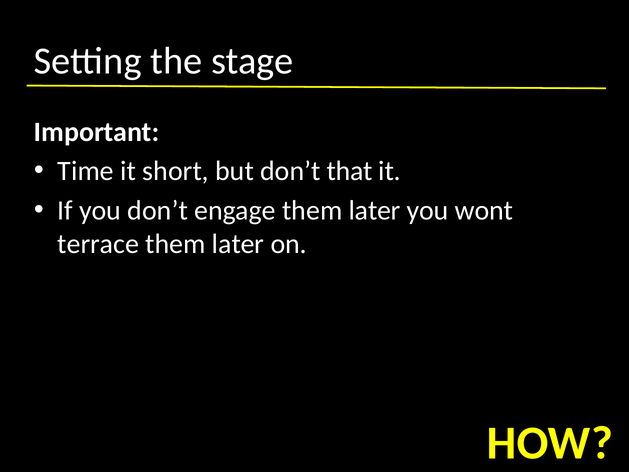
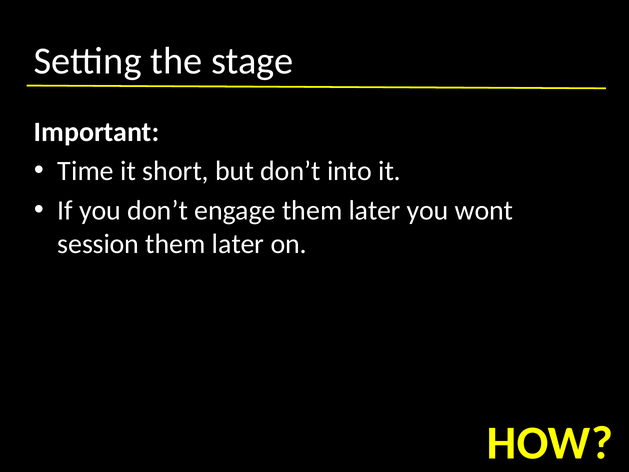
that: that -> into (350, 171)
terrace: terrace -> session (98, 244)
